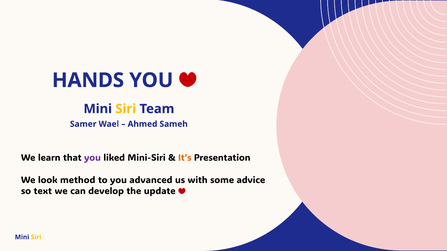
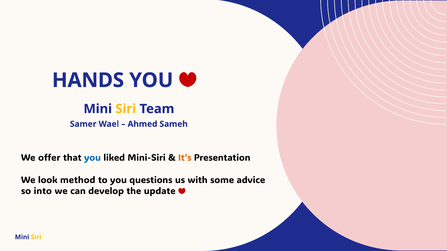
learn: learn -> offer (49, 158)
you colour: purple -> blue (92, 158)
advanced: advanced -> questions (151, 180)
text: text -> into (43, 191)
